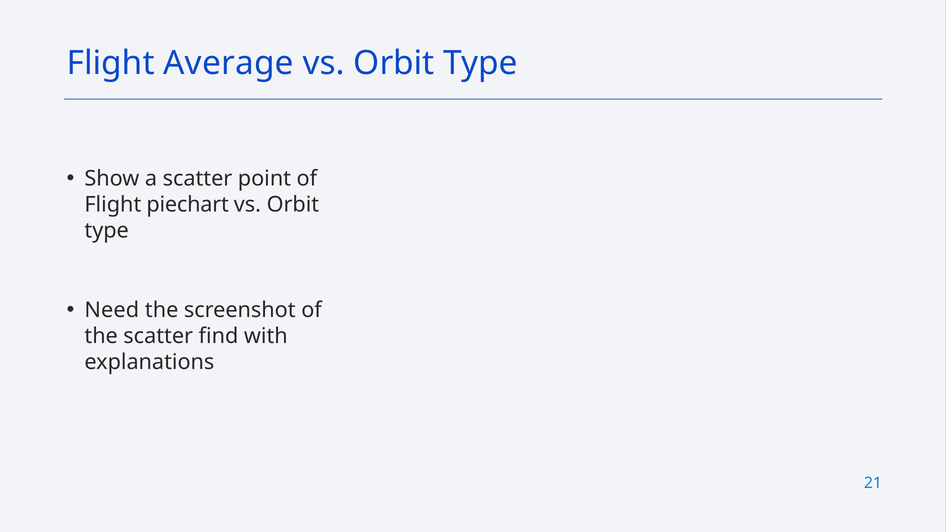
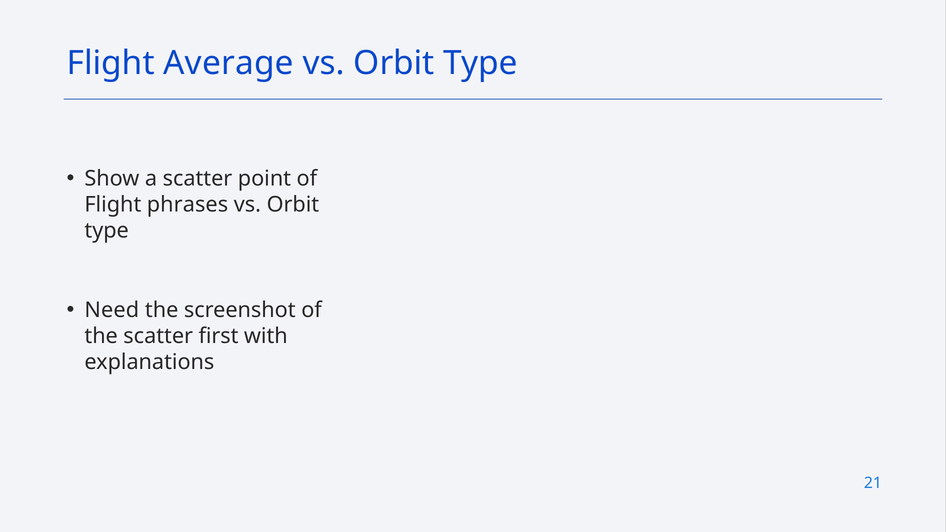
piechart: piechart -> phrases (187, 205)
find: find -> first (219, 336)
